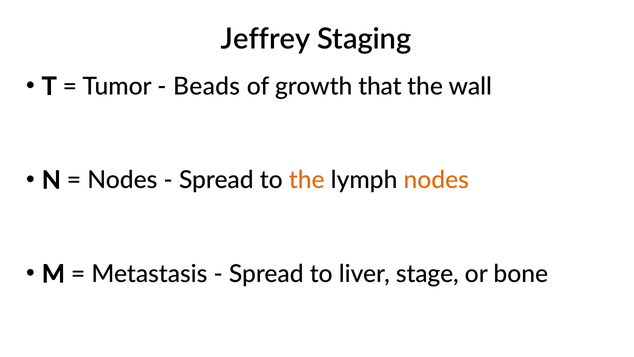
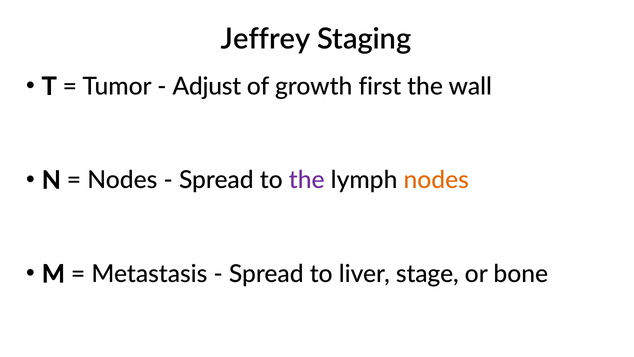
Beads: Beads -> Adjust (207, 86)
that: that -> first (380, 86)
the colour: orange -> purple (307, 180)
